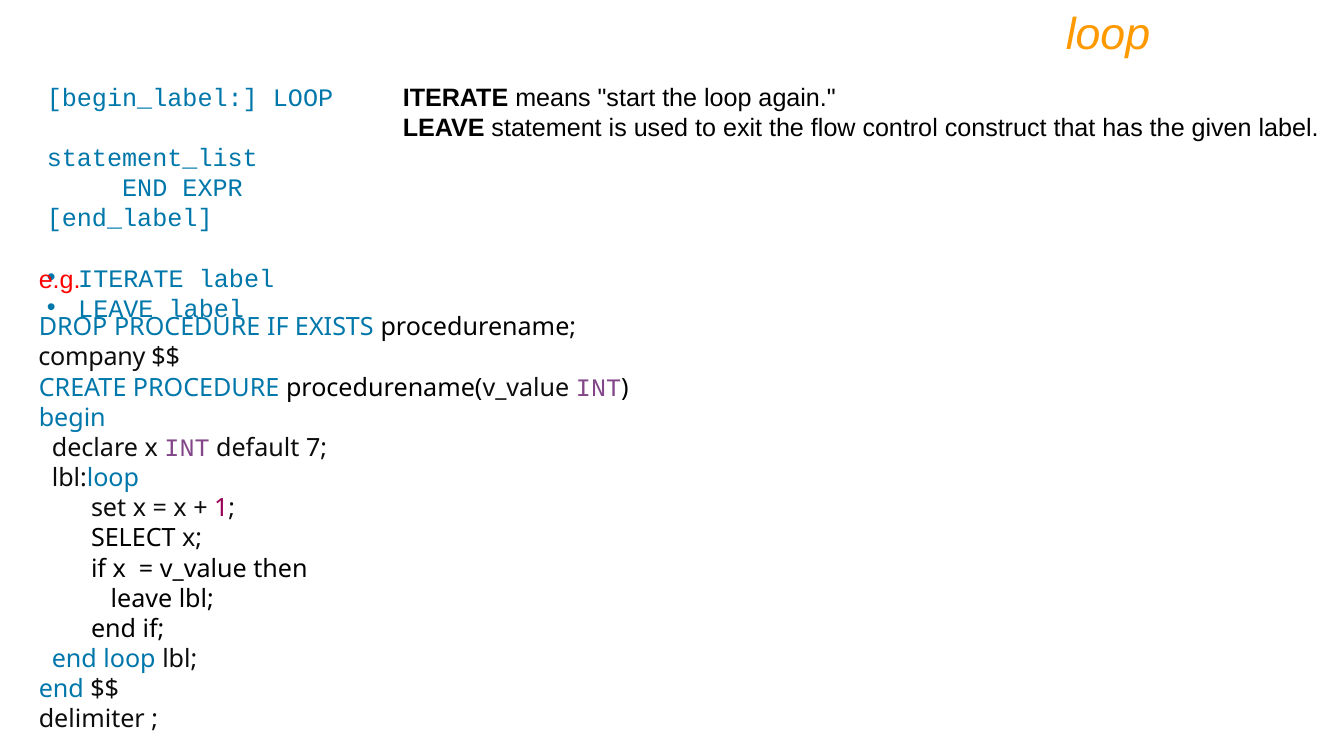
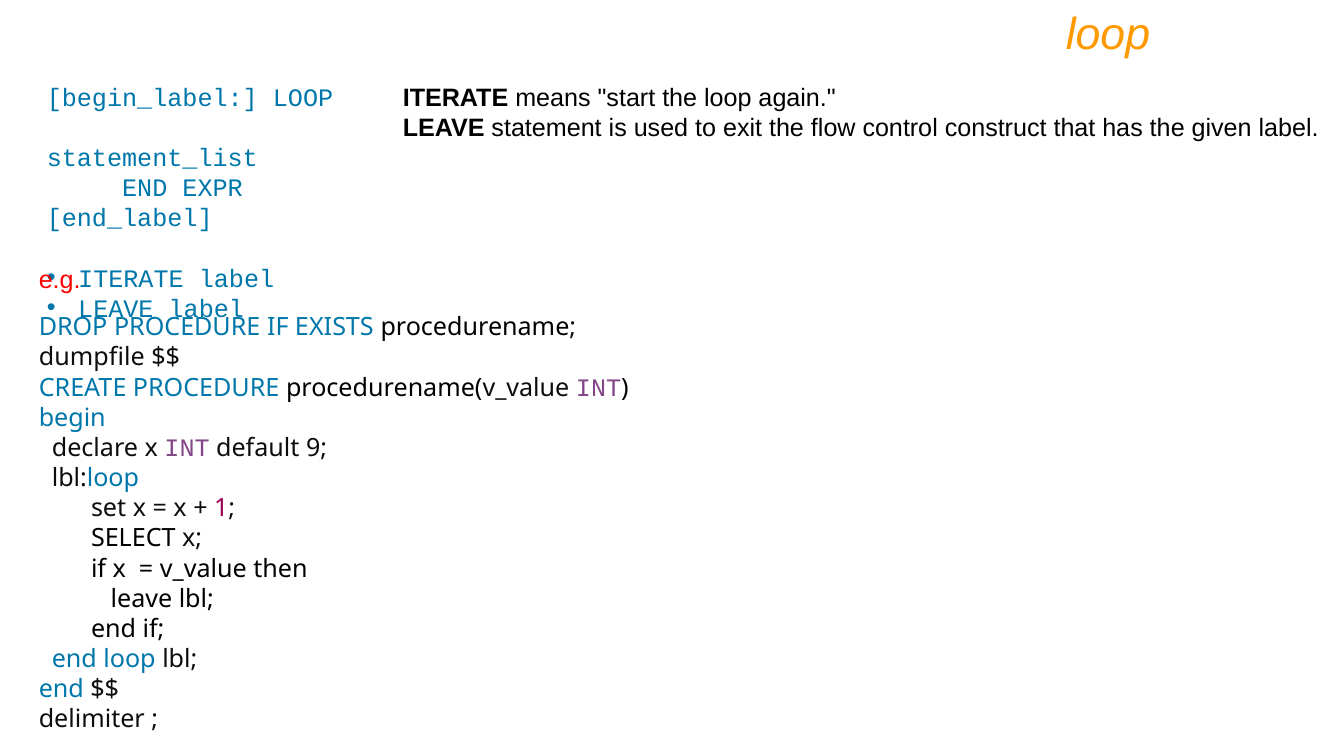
company: company -> dumpfile (92, 358)
7: 7 -> 9 (317, 448)
